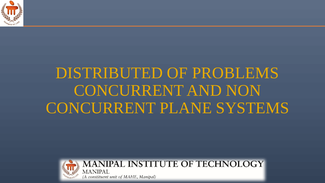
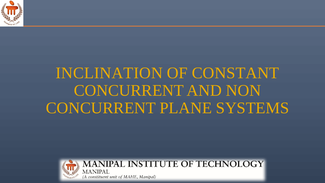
DISTRIBUTED: DISTRIBUTED -> INCLINATION (109, 73)
PROBLEMS: PROBLEMS -> CONSTANT (235, 73)
